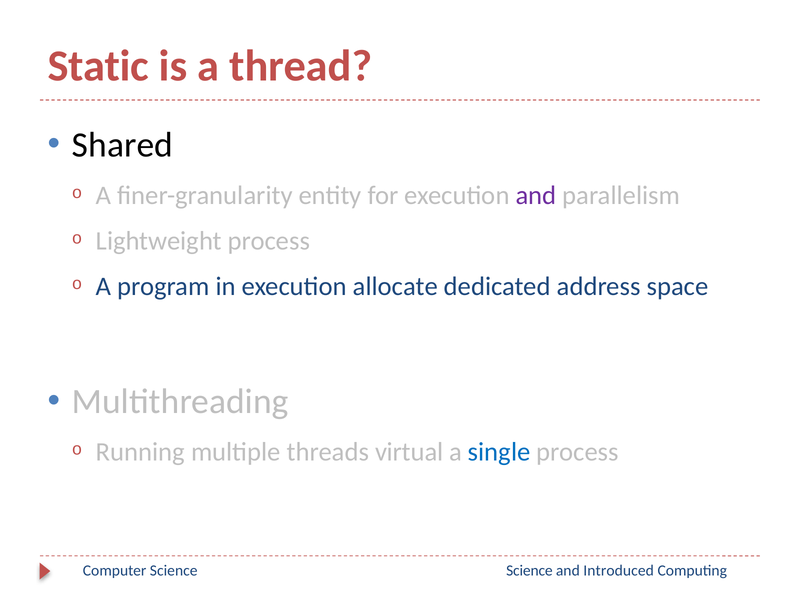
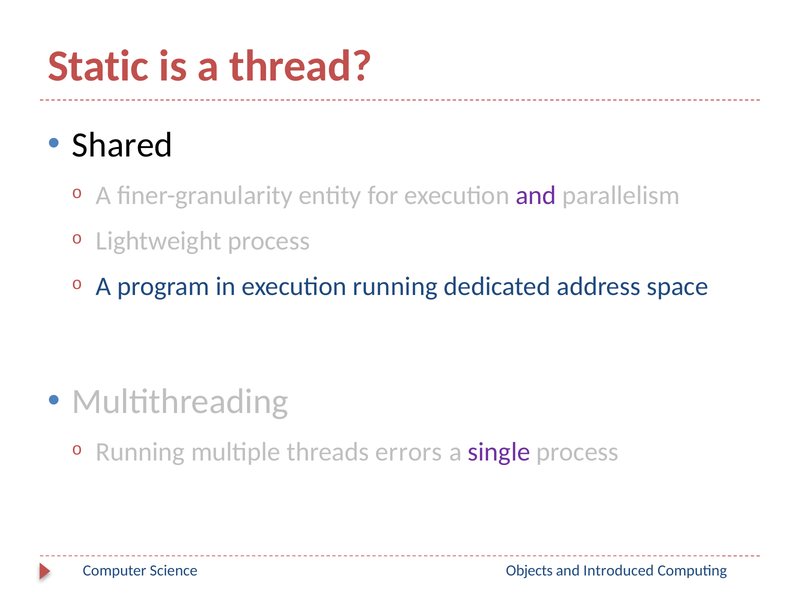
execution allocate: allocate -> running (395, 286)
virtual: virtual -> errors (409, 452)
single colour: blue -> purple (499, 452)
Science: Science -> Objects (529, 570)
